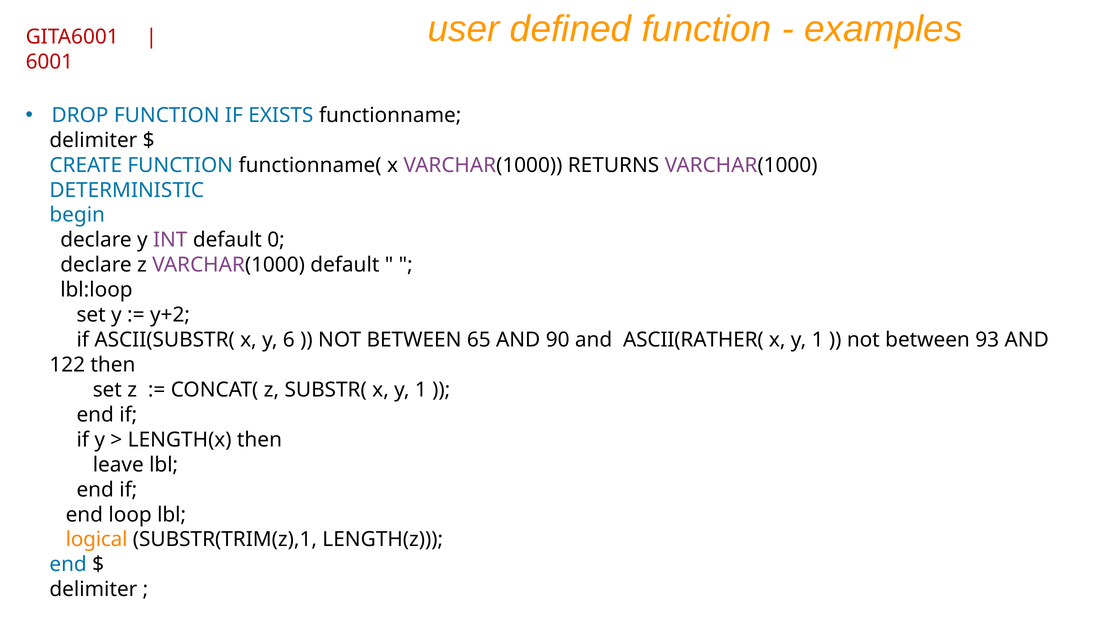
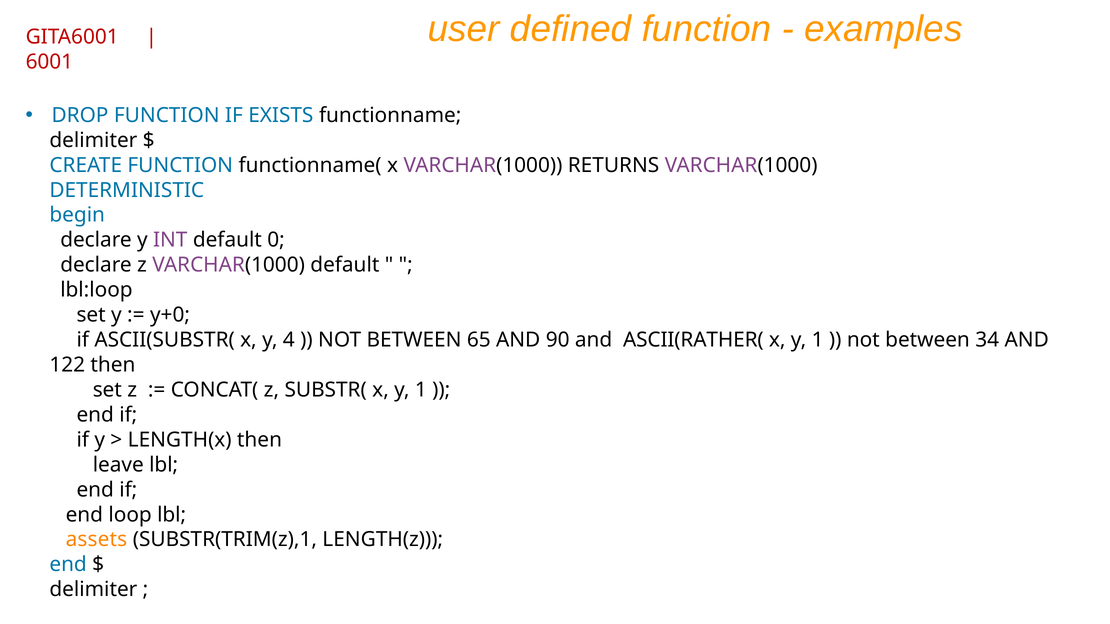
y+2: y+2 -> y+0 (170, 315)
6: 6 -> 4 (289, 340)
93: 93 -> 34 (987, 340)
logical: logical -> assets (96, 540)
